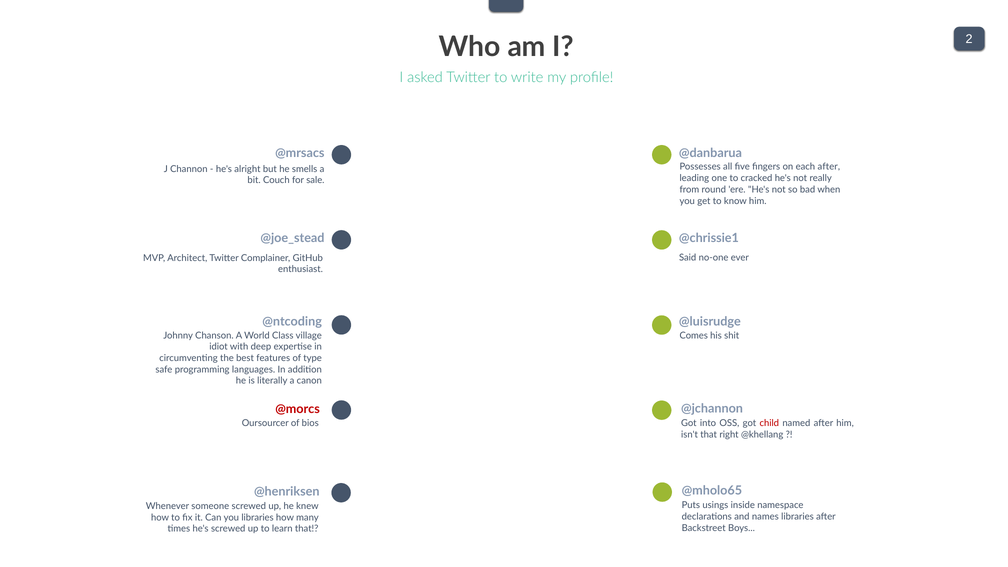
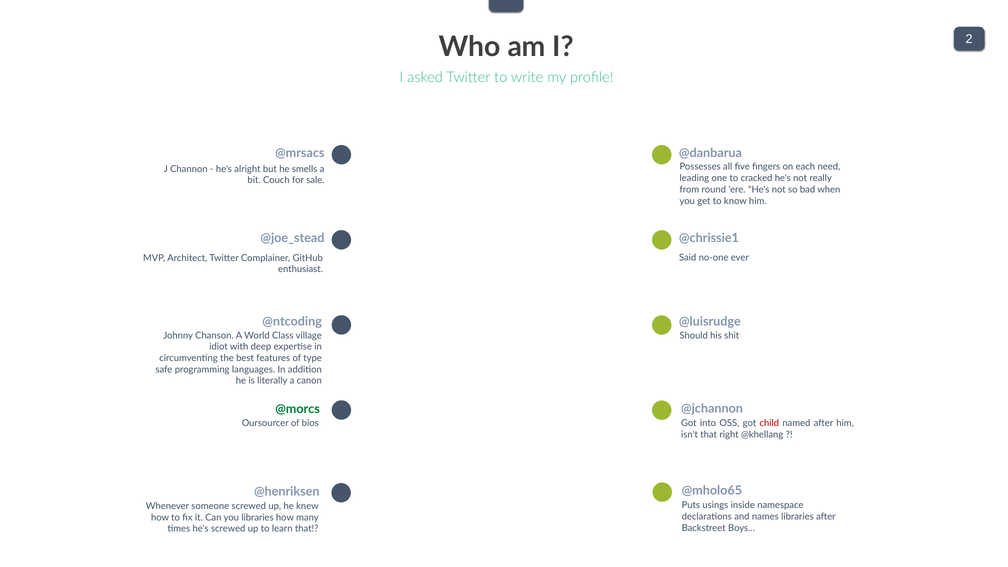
each after: after -> need (829, 167)
Comes: Comes -> Should (694, 335)
@morcs colour: red -> green (298, 409)
